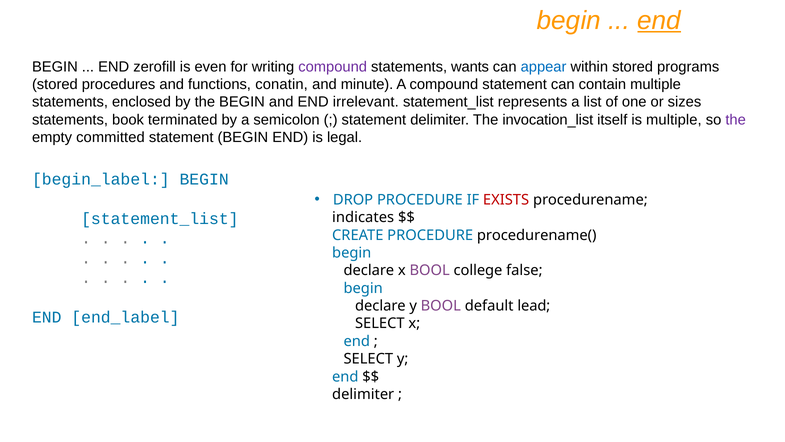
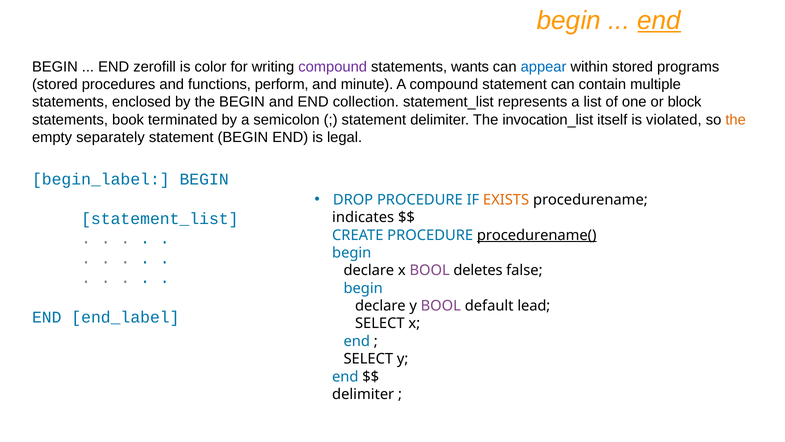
even: even -> color (211, 67)
conatin: conatin -> perform (282, 84)
irrelevant: irrelevant -> collection (366, 102)
sizes: sizes -> block (685, 102)
is multiple: multiple -> violated (674, 120)
the colour: purple -> orange (736, 120)
committed: committed -> separately (110, 137)
EXISTS colour: red -> orange (506, 200)
procedurename( underline: none -> present (537, 235)
college: college -> deletes (478, 270)
